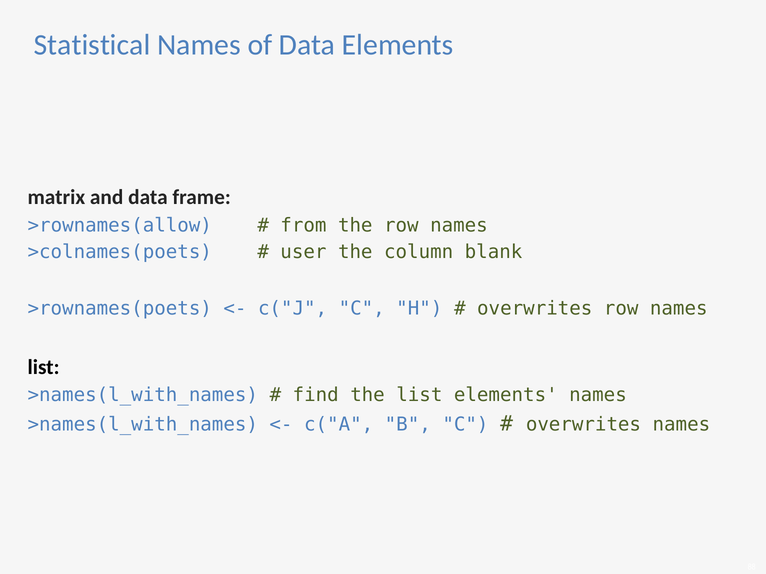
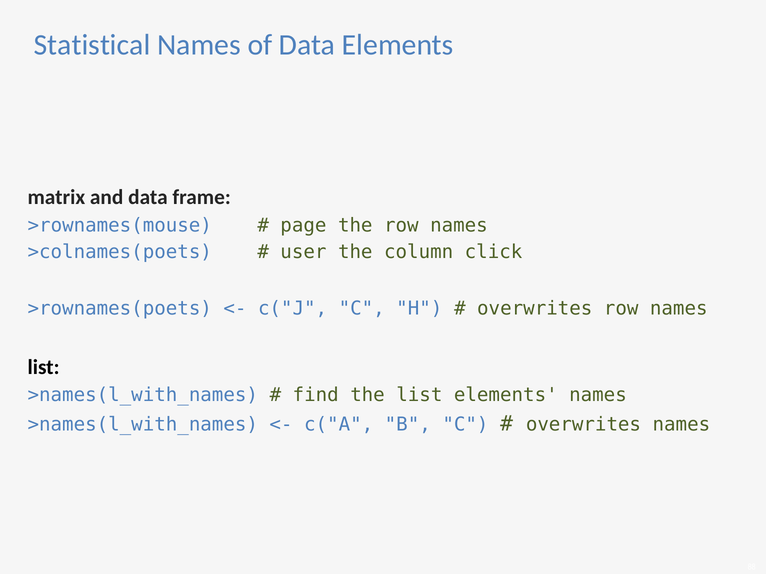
>rownames(allow: >rownames(allow -> >rownames(mouse (120, 226)
from: from -> page (303, 226)
blank: blank -> click (494, 252)
